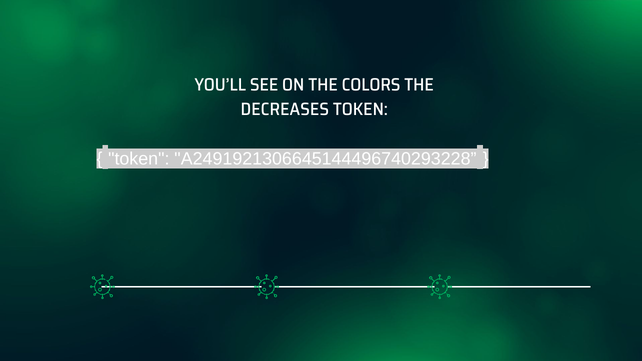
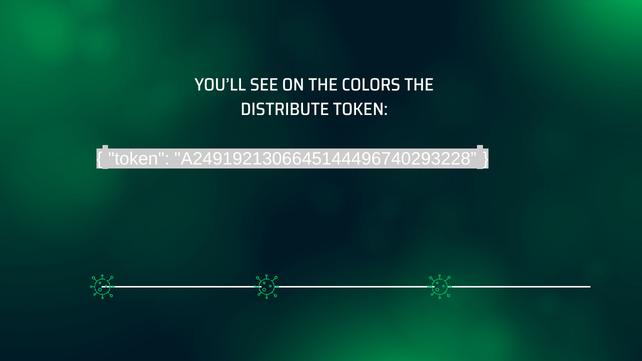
DECREASES: DECREASES -> DISTRIBUTE (285, 109)
